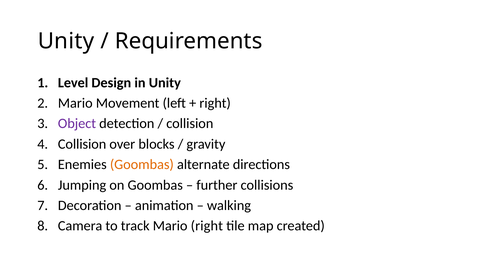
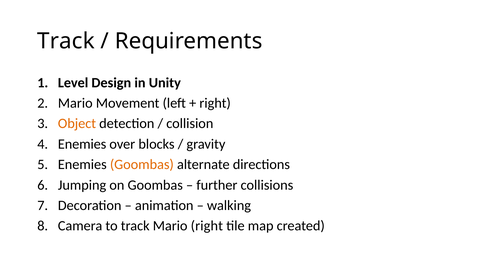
Unity: Unity -> Track (66, 41)
Object colour: purple -> orange (77, 124)
Collision: Collision -> Enemies (82, 144)
